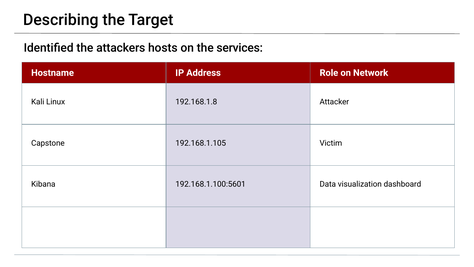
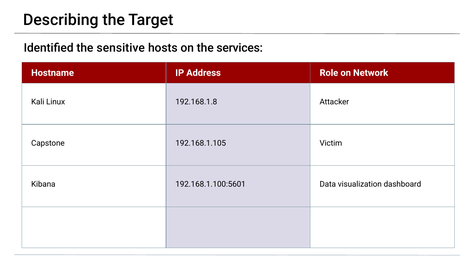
attackers: attackers -> sensitive (121, 48)
